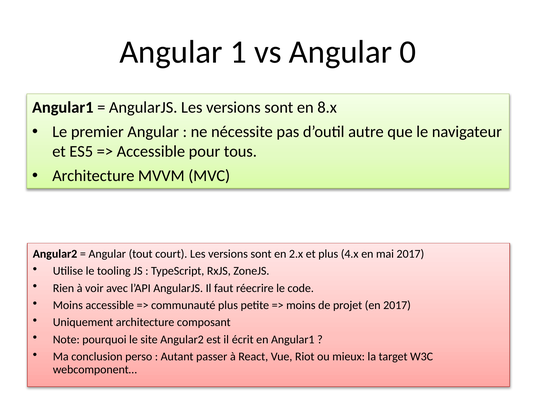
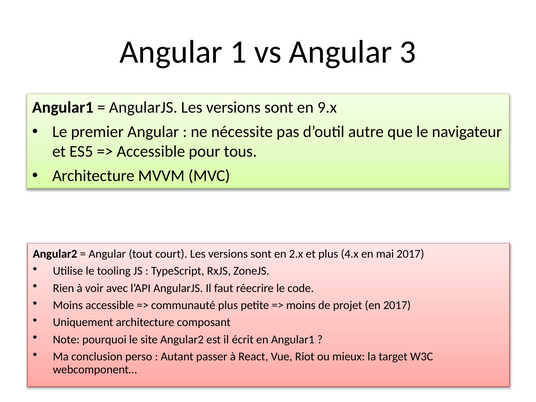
0: 0 -> 3 (408, 52)
8.x: 8.x -> 9.x (327, 107)
